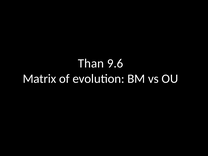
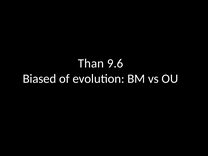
Matrix: Matrix -> Biased (39, 79)
